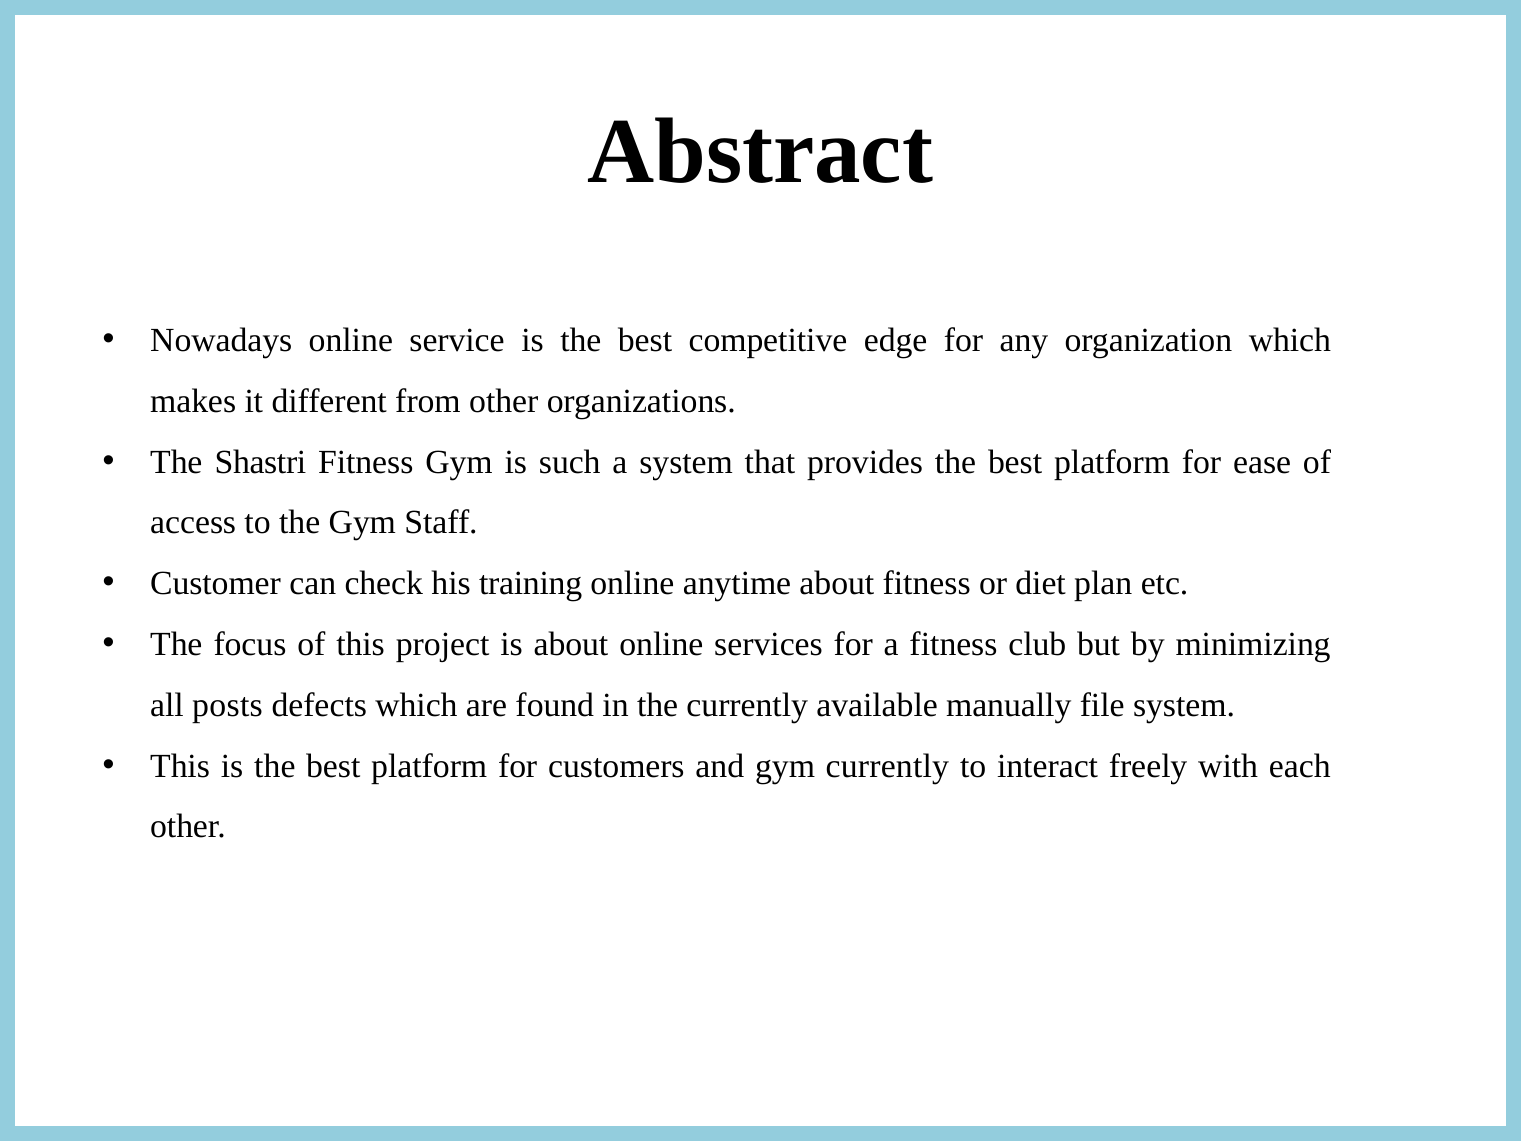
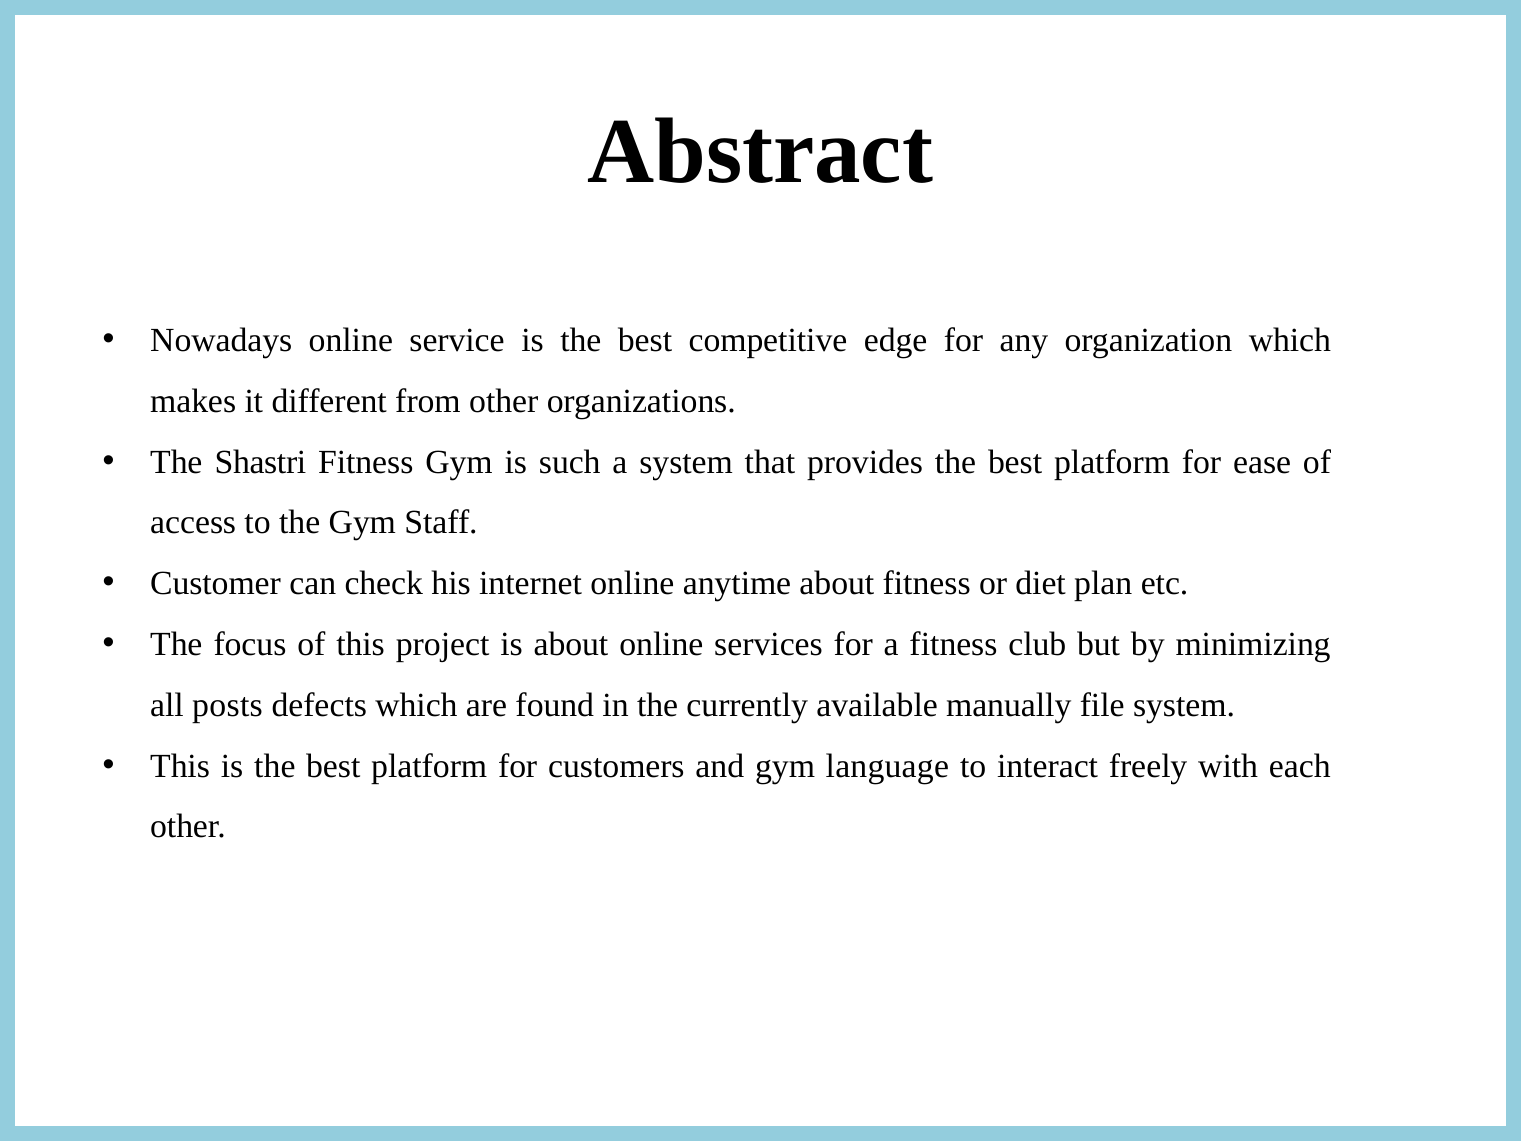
training: training -> internet (531, 583)
gym currently: currently -> language (887, 766)
